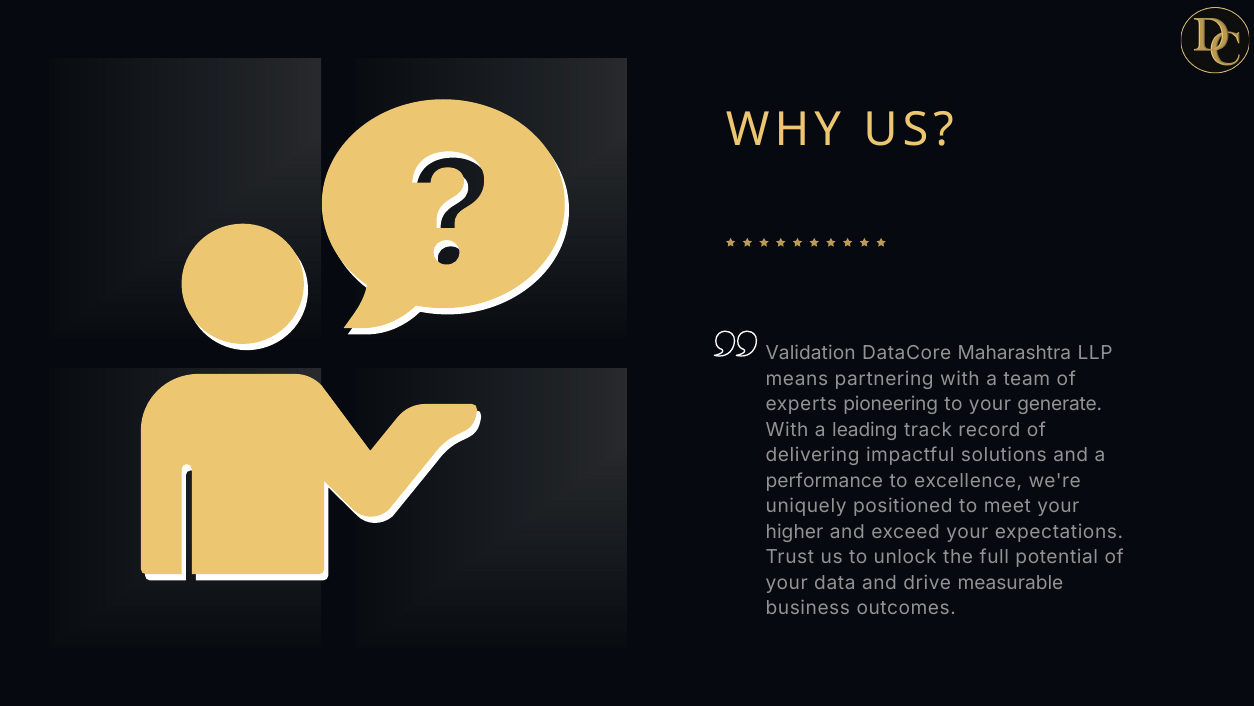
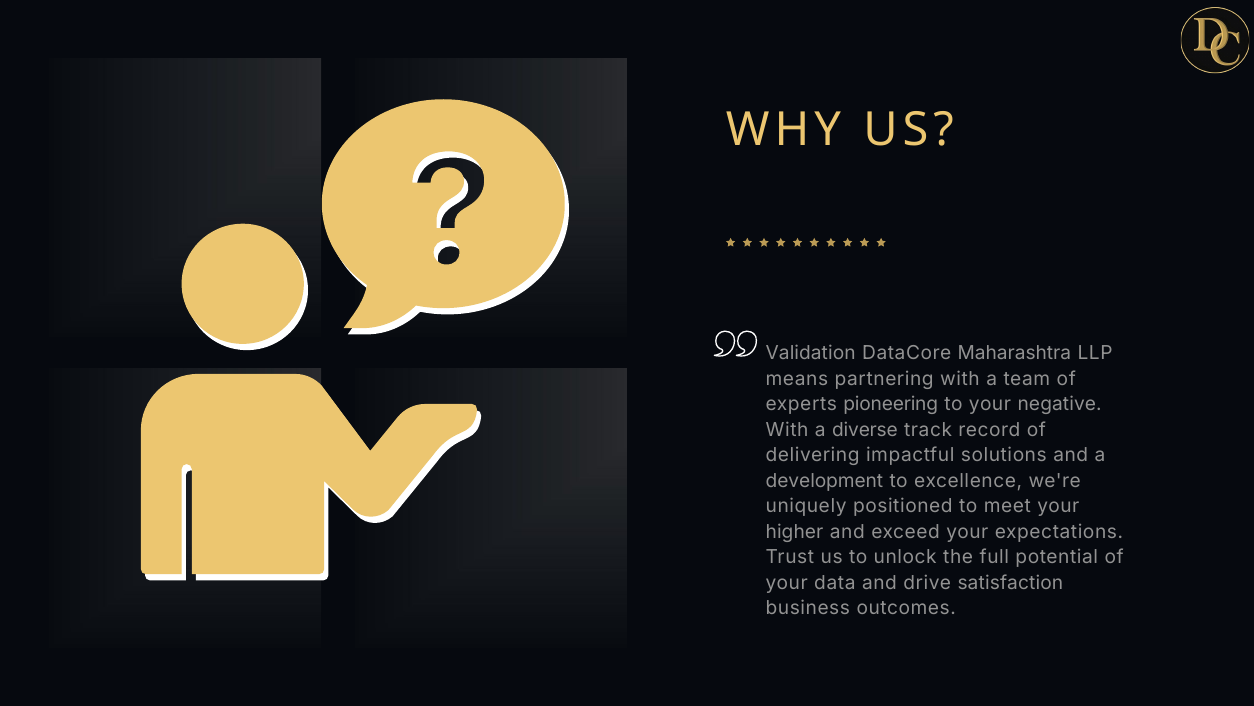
generate: generate -> negative (1060, 404)
leading: leading -> diverse (865, 429)
performance: performance -> development (824, 480)
measurable: measurable -> satisfaction (1010, 582)
